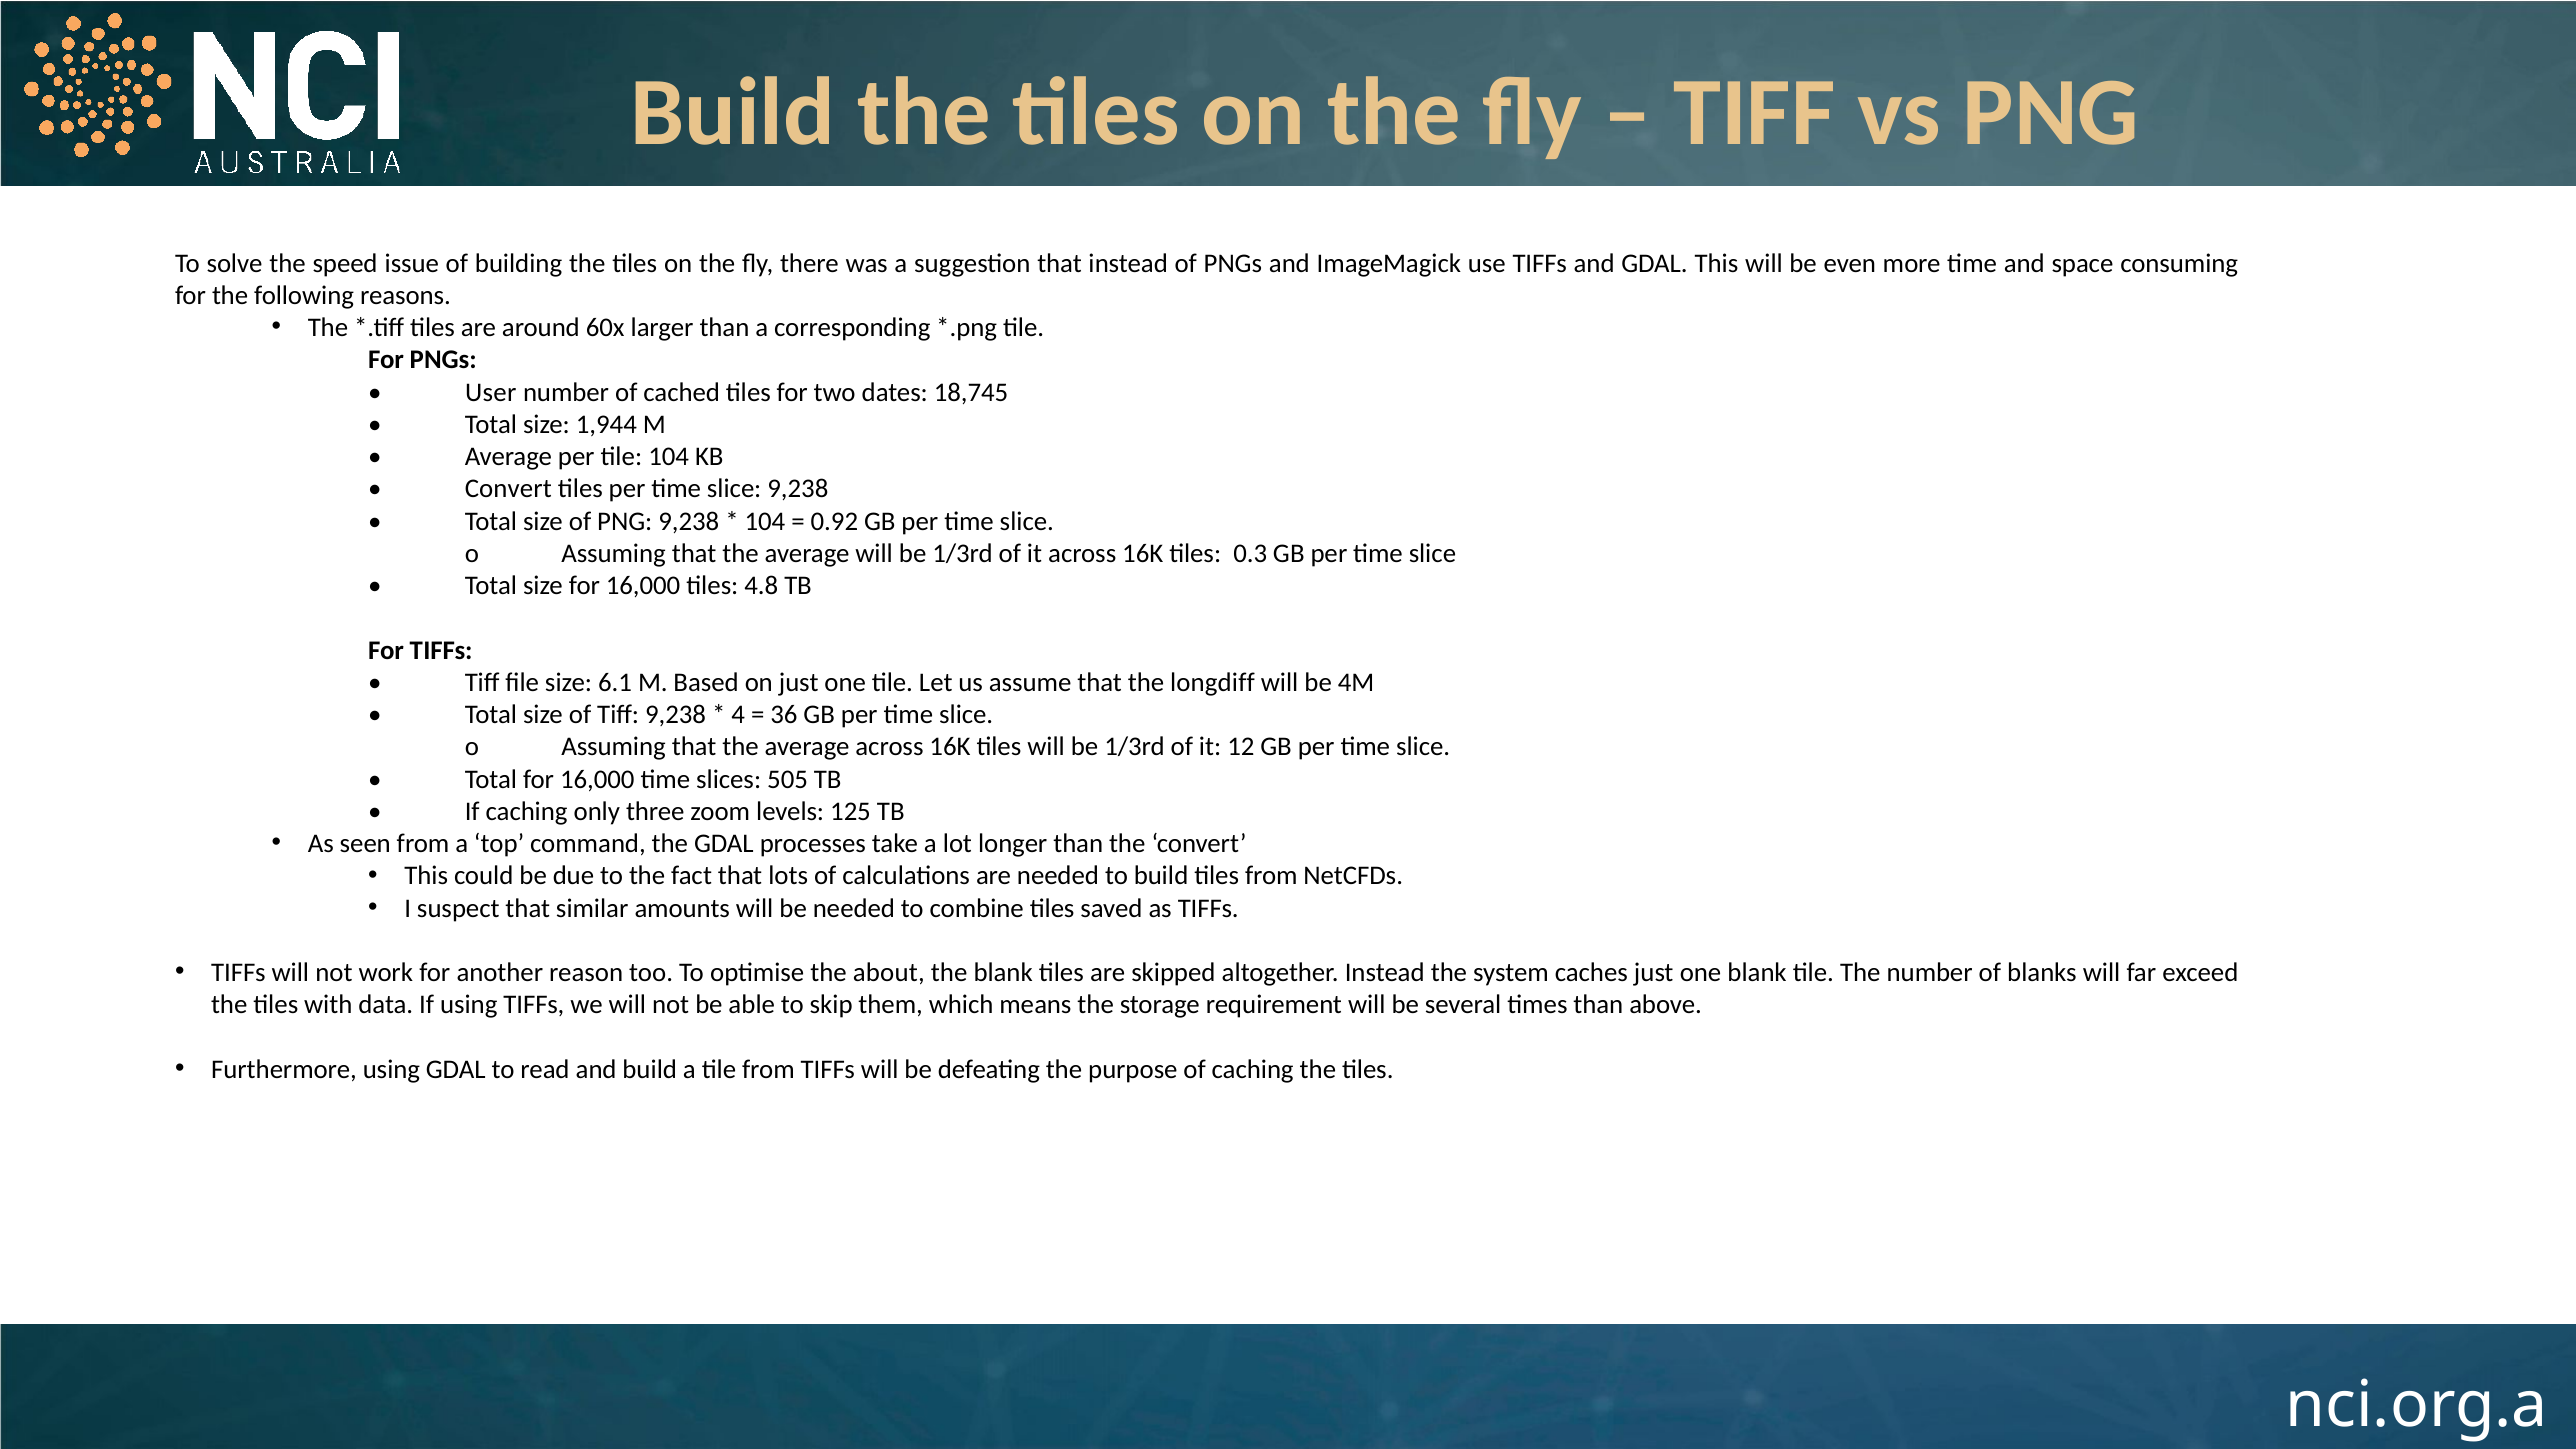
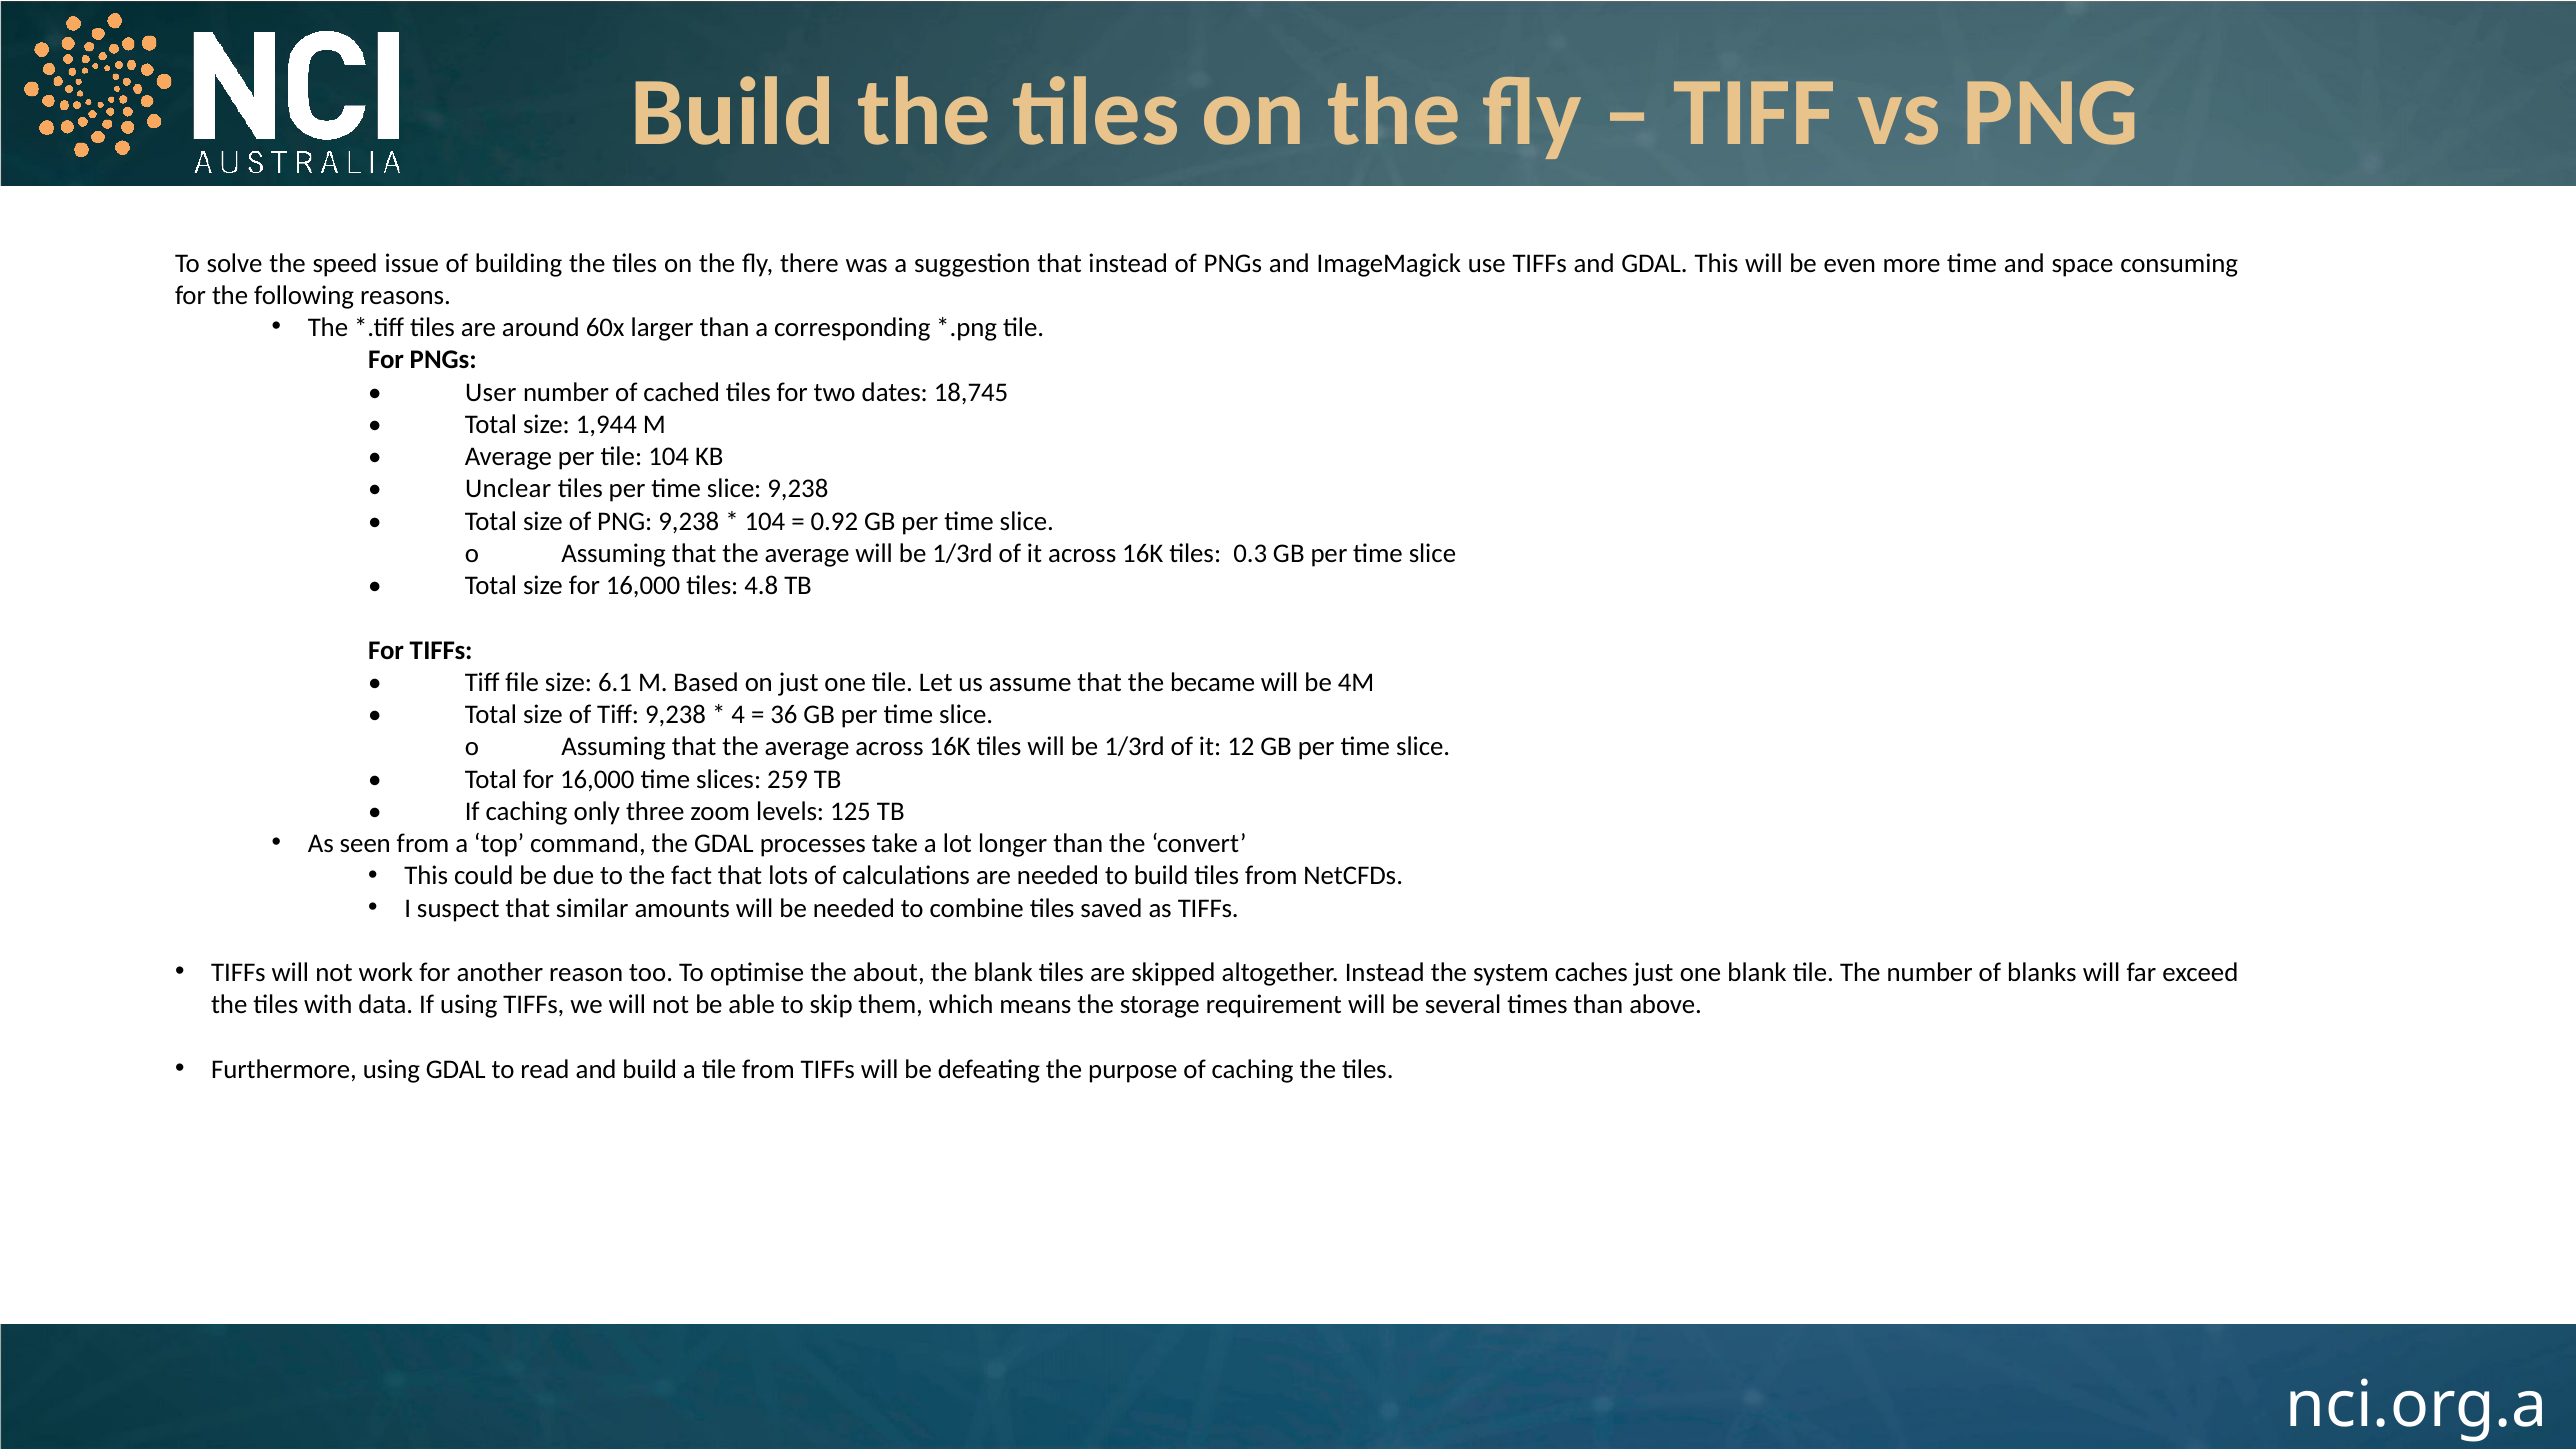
Convert: Convert -> Unclear (508, 489)
longdiff: longdiff -> became (1213, 682)
505: 505 -> 259 (788, 779)
